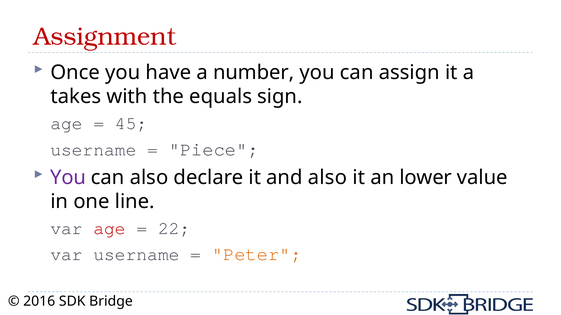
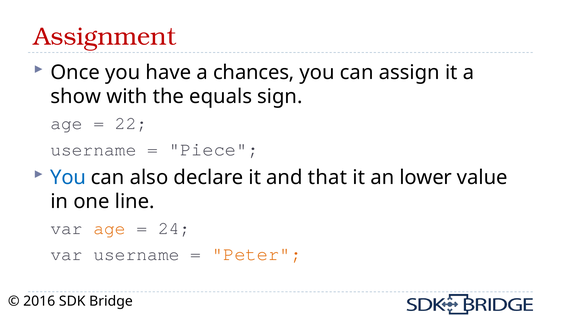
number: number -> chances (254, 72)
takes: takes -> show (76, 97)
45: 45 -> 22 (131, 124)
You colour: purple -> blue (68, 178)
and also: also -> that (327, 178)
age colour: red -> orange (110, 229)
22: 22 -> 24 (174, 229)
